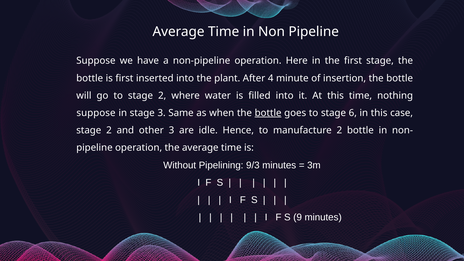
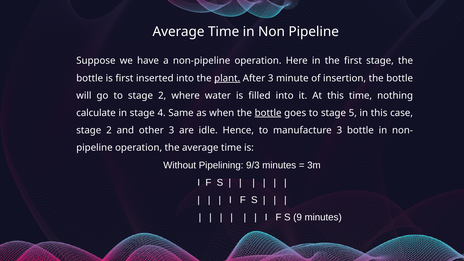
plant underline: none -> present (227, 78)
After 4: 4 -> 3 (271, 78)
suppose: suppose -> calculate (96, 113)
stage 3: 3 -> 4 (162, 113)
6: 6 -> 5 (353, 113)
manufacture 2: 2 -> 3 (339, 130)
